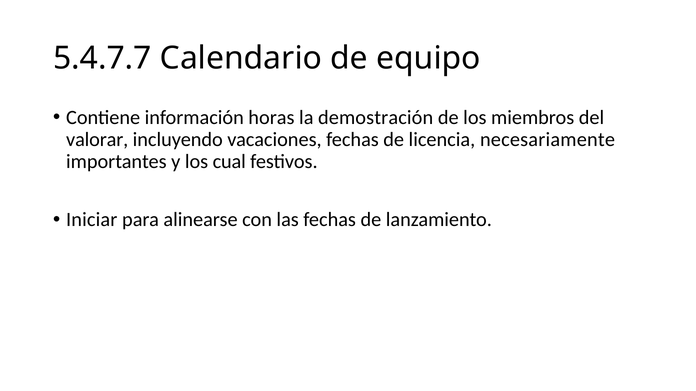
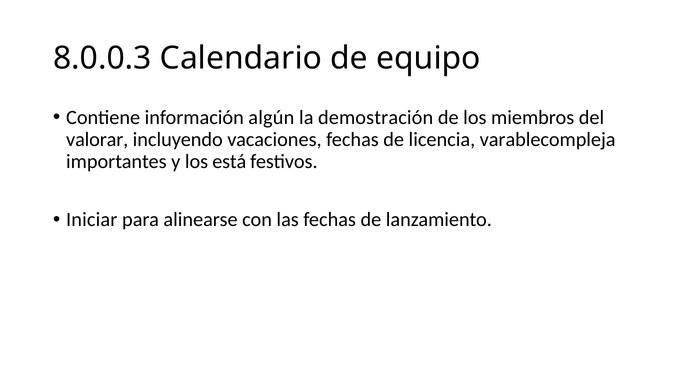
5.4.7.7: 5.4.7.7 -> 8.0.0.3 (102, 58)
horas: horas -> algún (271, 118)
necesariamente: necesariamente -> varablecompleja (548, 140)
cual: cual -> está (229, 162)
